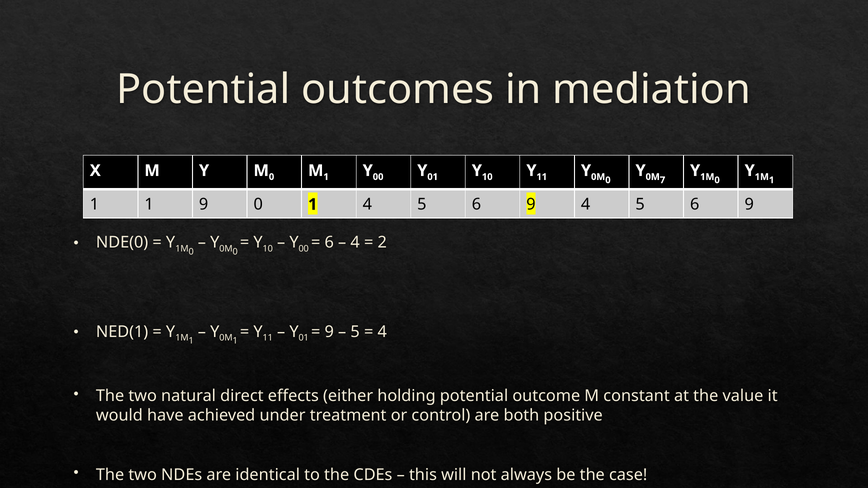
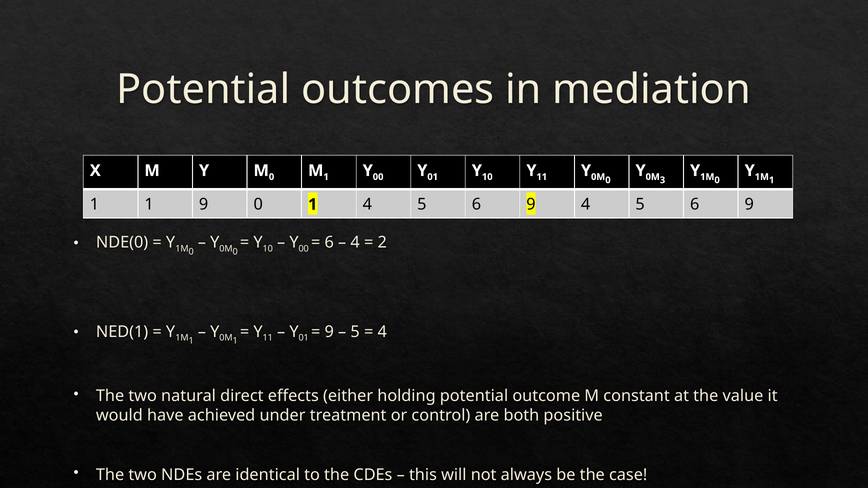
7: 7 -> 3 (663, 180)
